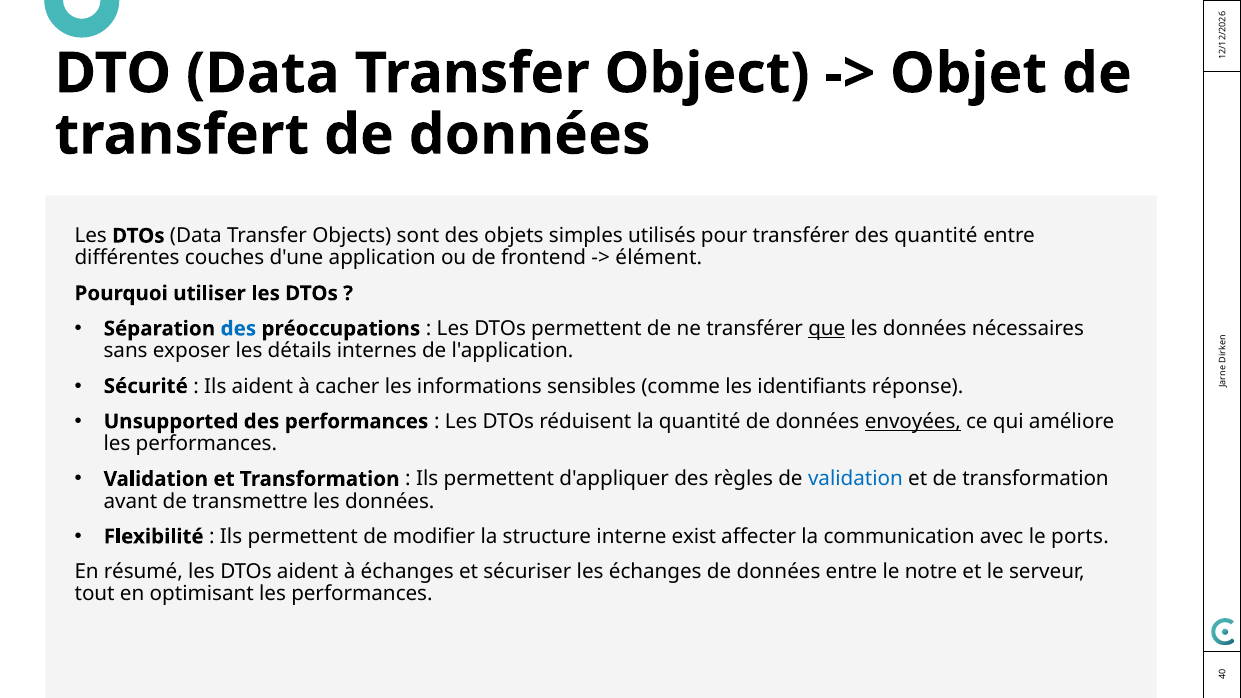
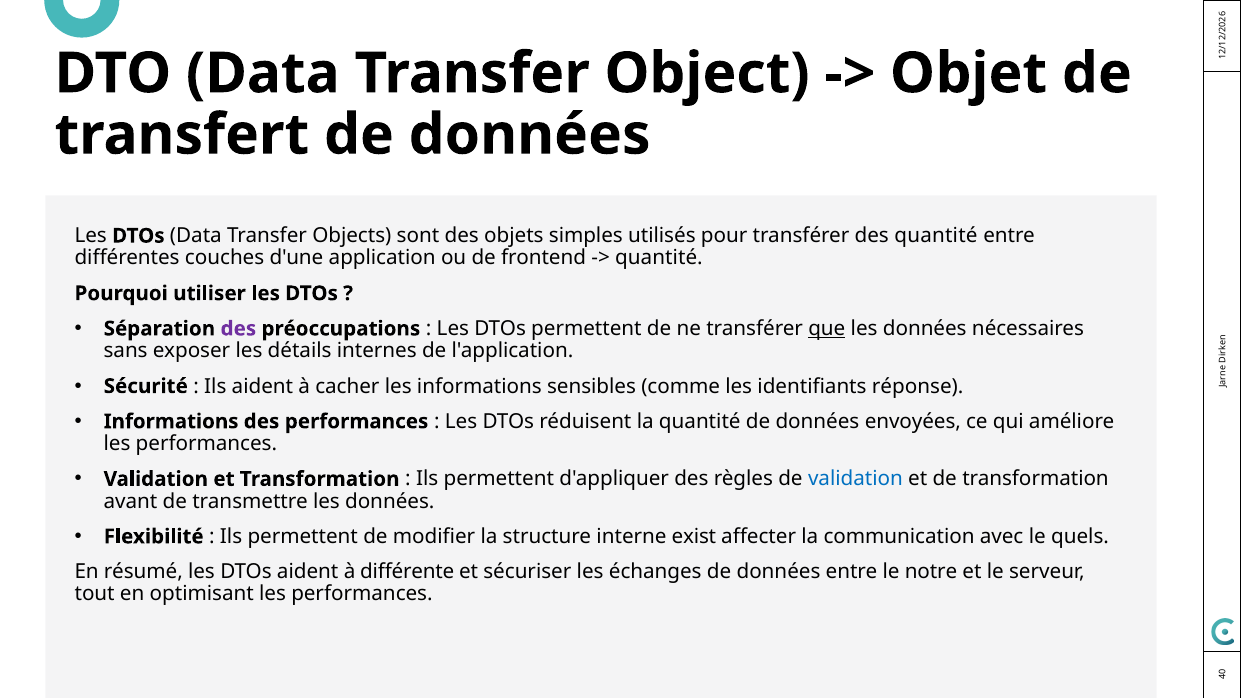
élément: élément -> quantité (659, 258)
des colour: blue -> purple (238, 329)
Unsupported: Unsupported -> Informations (171, 422)
envoyées underline: present -> none (913, 422)
ports: ports -> quels (1080, 537)
à échanges: échanges -> différente (407, 572)
